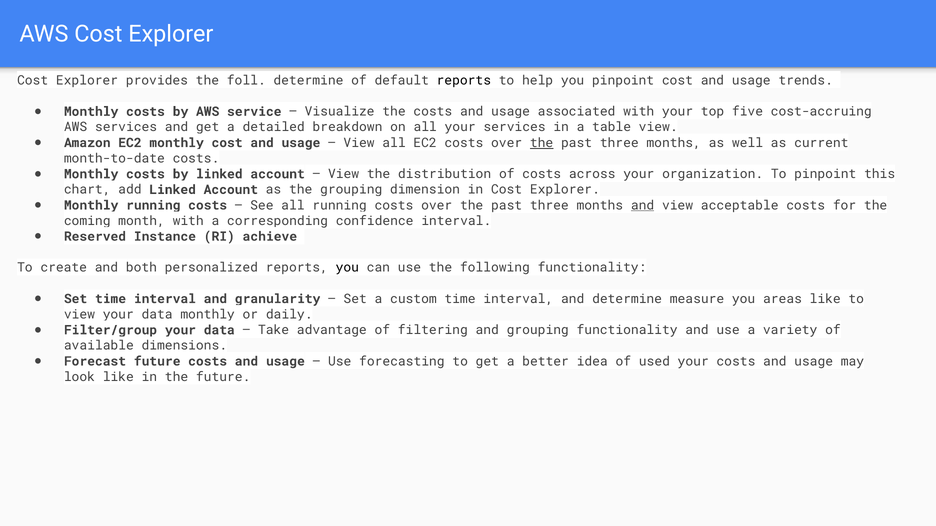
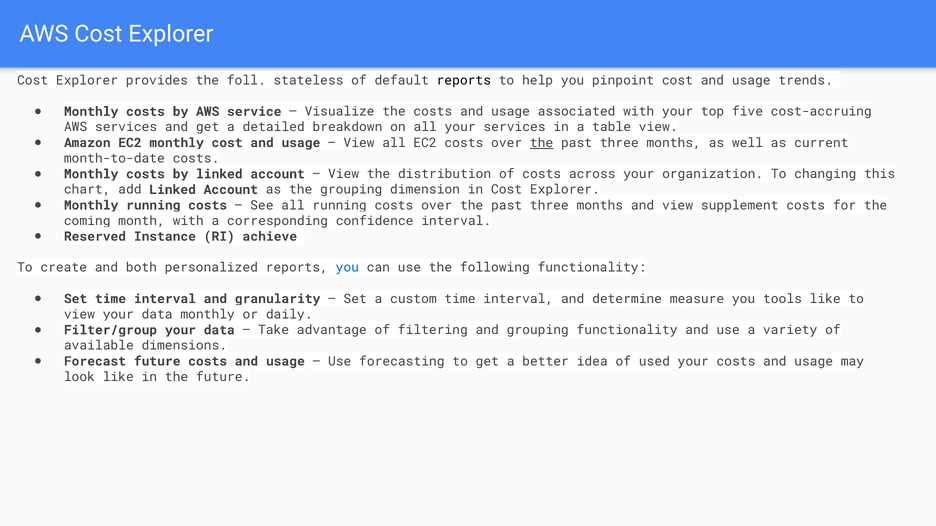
foll determine: determine -> stateless (308, 80)
To pinpoint: pinpoint -> changing (825, 174)
and underline: present -> none (643, 205)
acceptable: acceptable -> supplement (740, 205)
you colour: black -> blue (347, 268)
areas: areas -> tools (783, 299)
